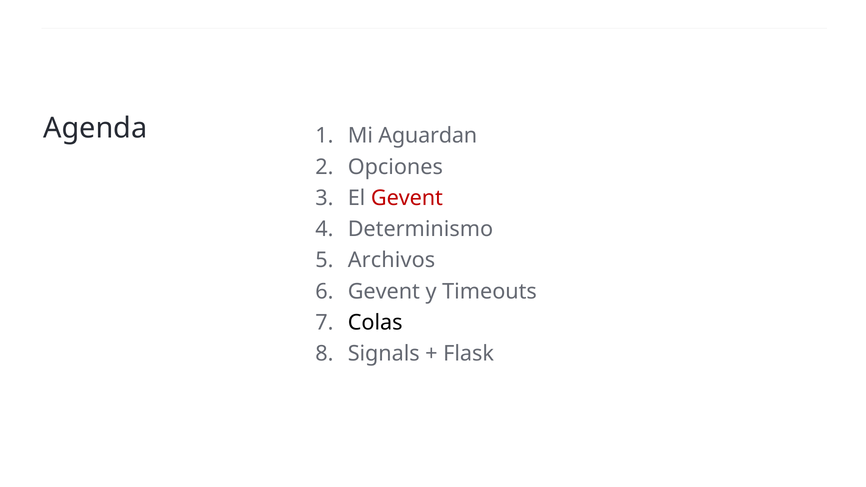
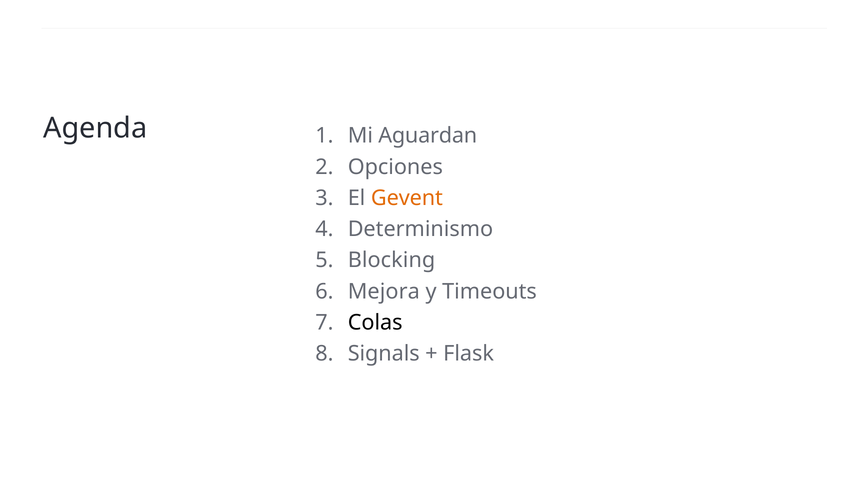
Gevent colour: red -> orange (407, 198)
Archivos: Archivos -> Blocking (392, 260)
Gevent: Gevent -> Mejora (384, 292)
